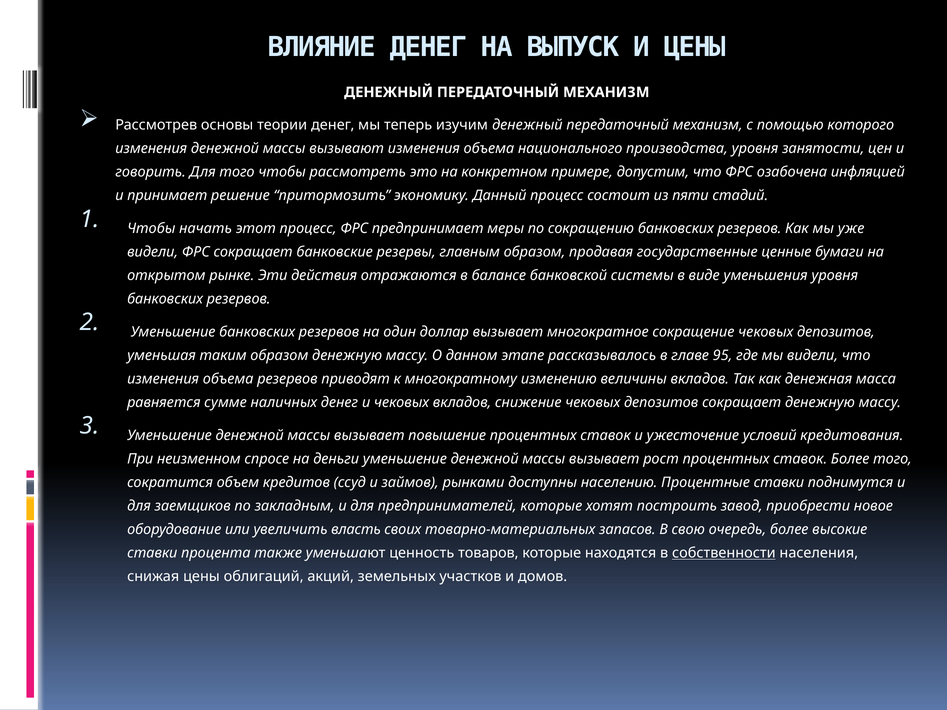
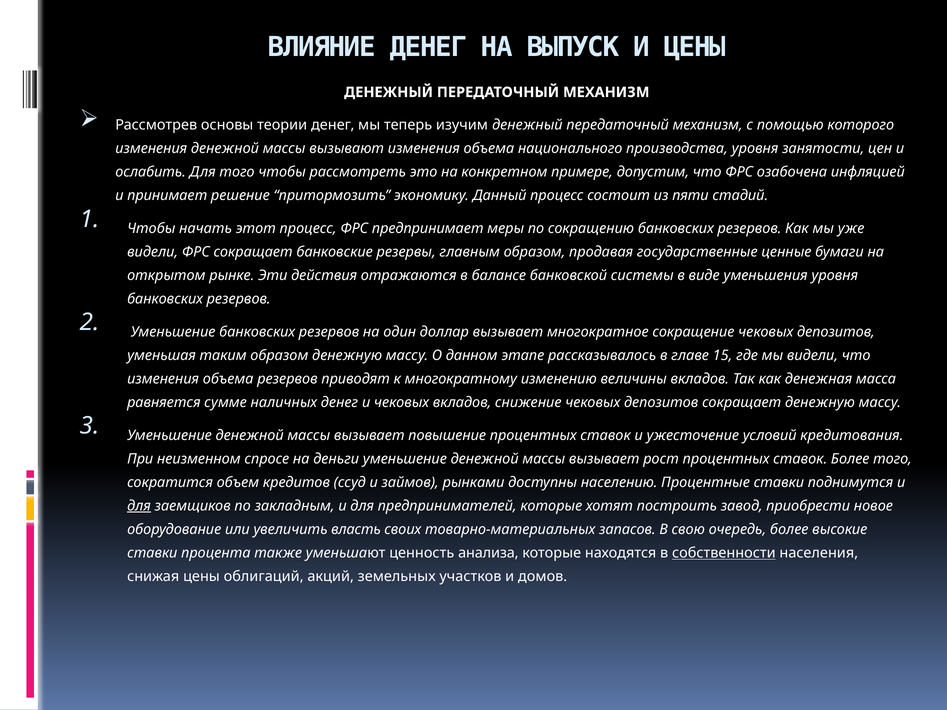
говорить: говорить -> ослабить (151, 172)
95: 95 -> 15 (723, 356)
для underline: none -> present (139, 506)
товаров: товаров -> анализа (488, 553)
